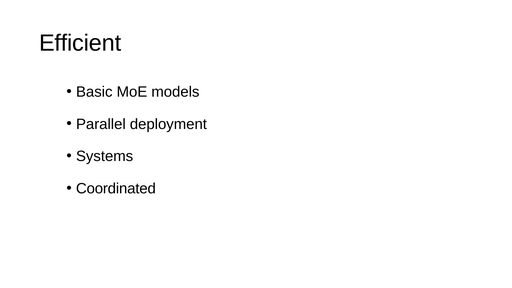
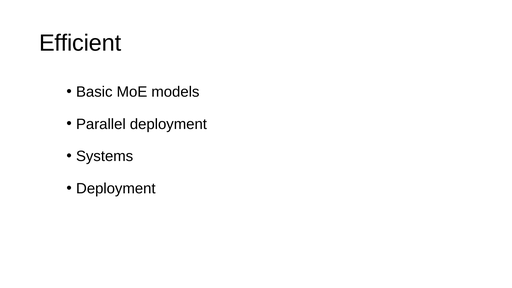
Coordinated: Coordinated -> Deployment (116, 189)
